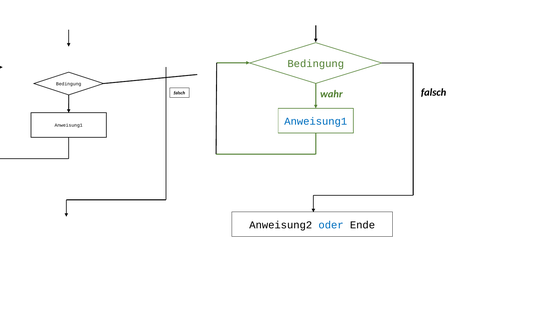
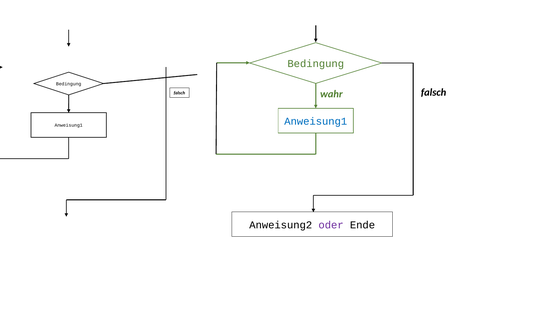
oder colour: blue -> purple (331, 224)
